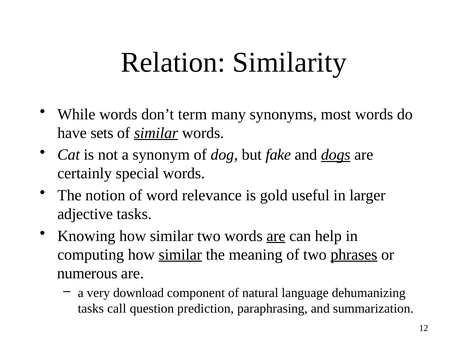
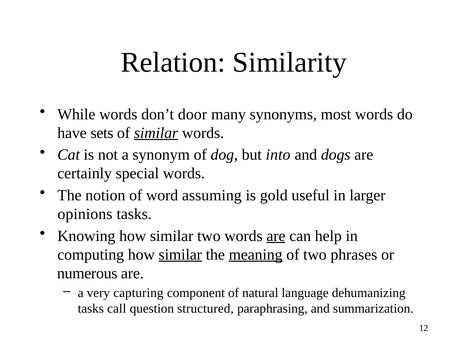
term: term -> door (193, 114)
fake: fake -> into (278, 155)
dogs underline: present -> none (336, 155)
relevance: relevance -> assuming (212, 195)
adjective: adjective -> opinions (85, 214)
meaning underline: none -> present (256, 255)
phrases underline: present -> none (354, 255)
download: download -> capturing (138, 293)
prediction: prediction -> structured (205, 308)
